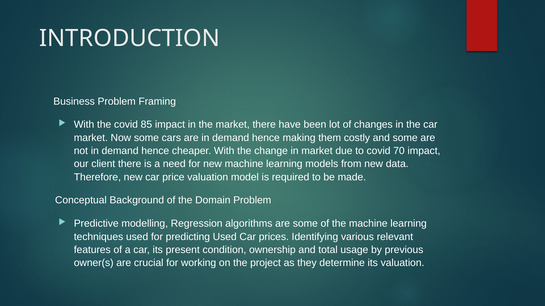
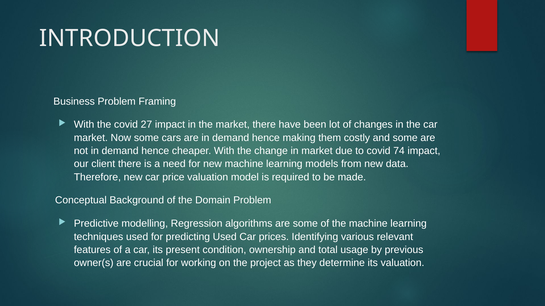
85: 85 -> 27 (146, 125)
70: 70 -> 74 (399, 151)
